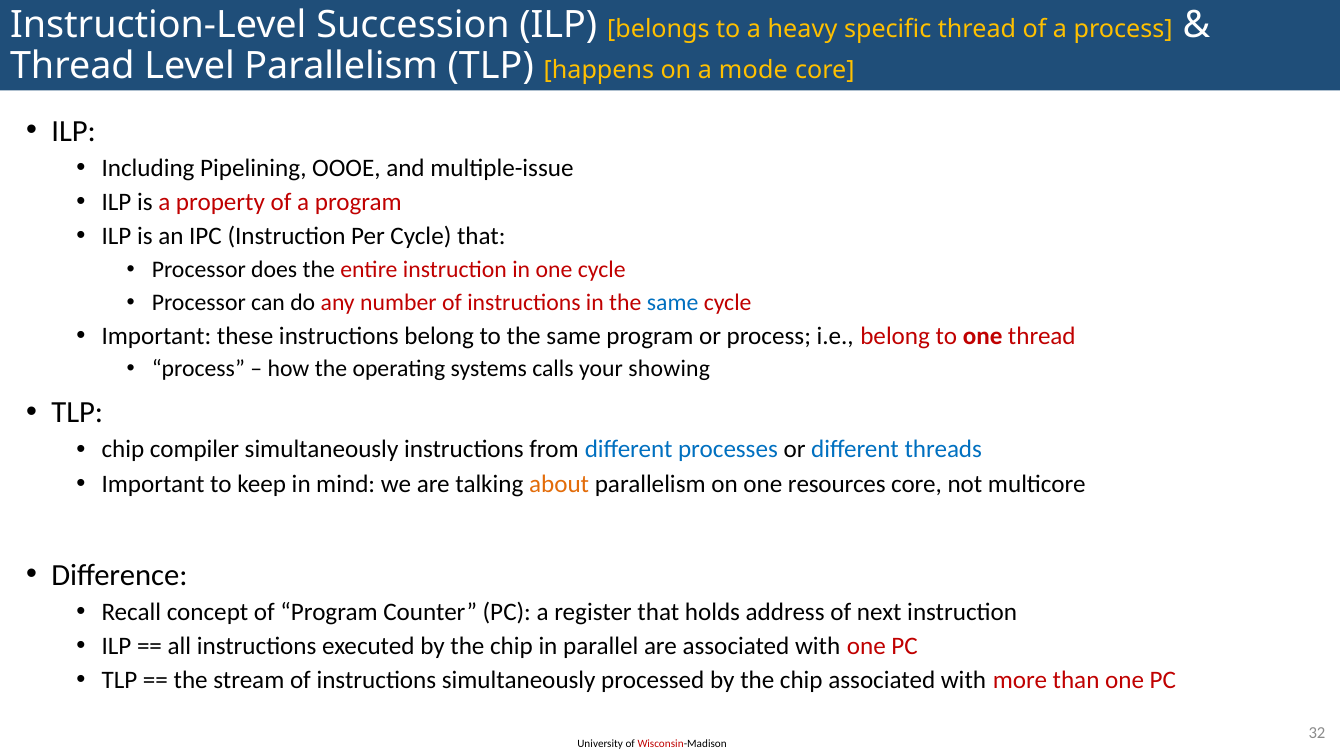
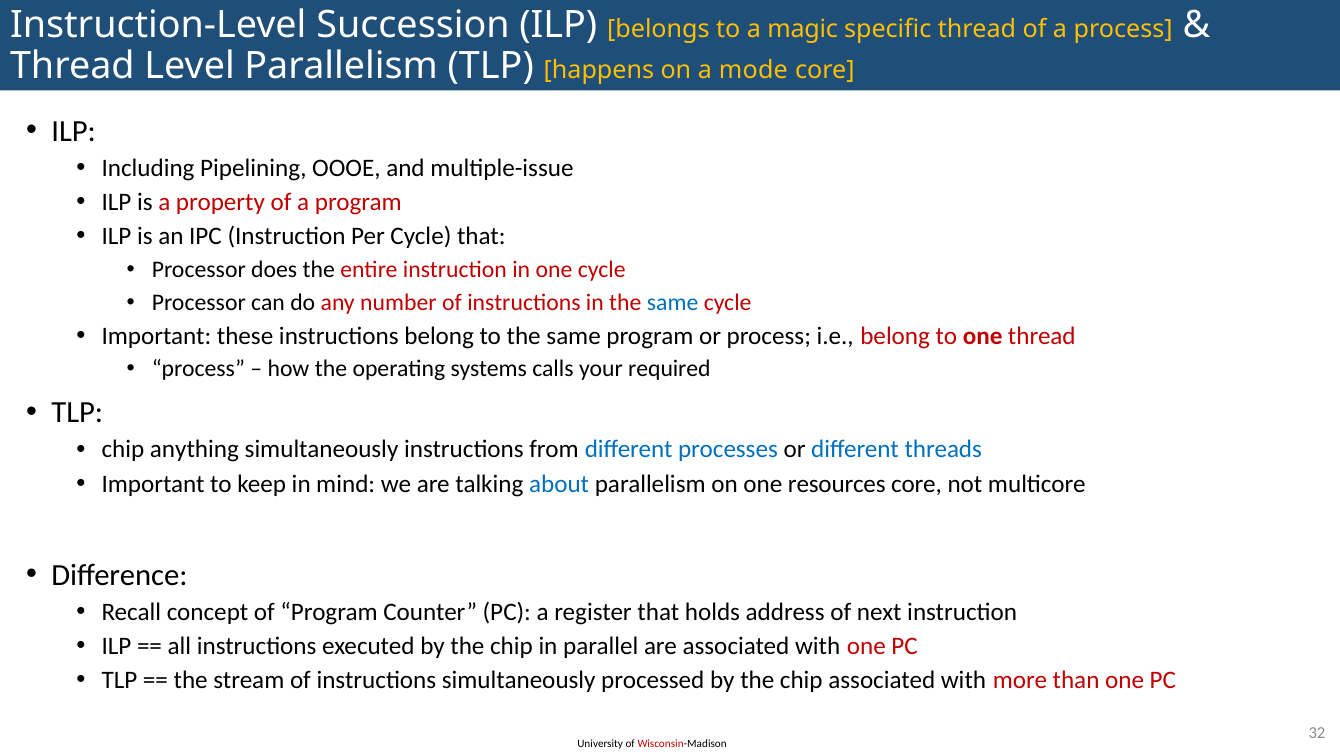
heavy: heavy -> magic (803, 29)
showing: showing -> required (669, 369)
compiler: compiler -> anything (194, 449)
about colour: orange -> blue (559, 484)
